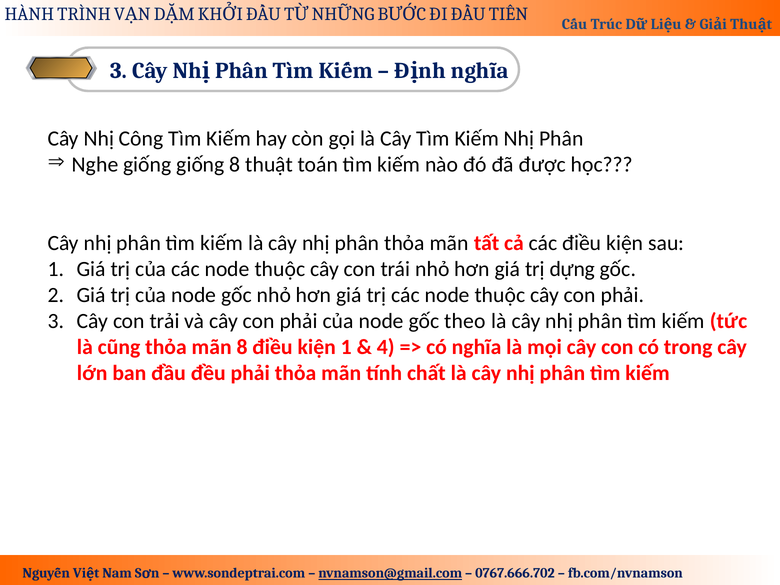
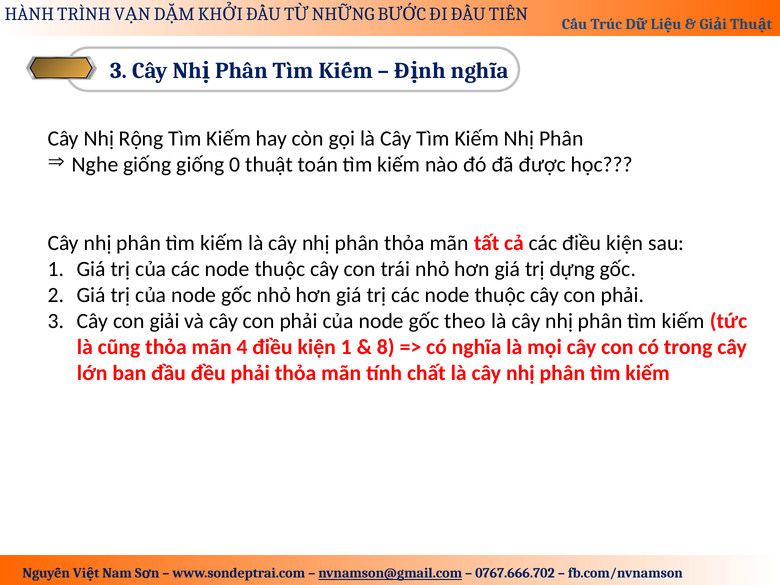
Công: Công -> Rộng (141, 139)
giống 8: 8 -> 0 (235, 165)
trải: trải -> giải (165, 321)
mãn 8: 8 -> 4 (242, 347)
4: 4 -> 8 (386, 347)
